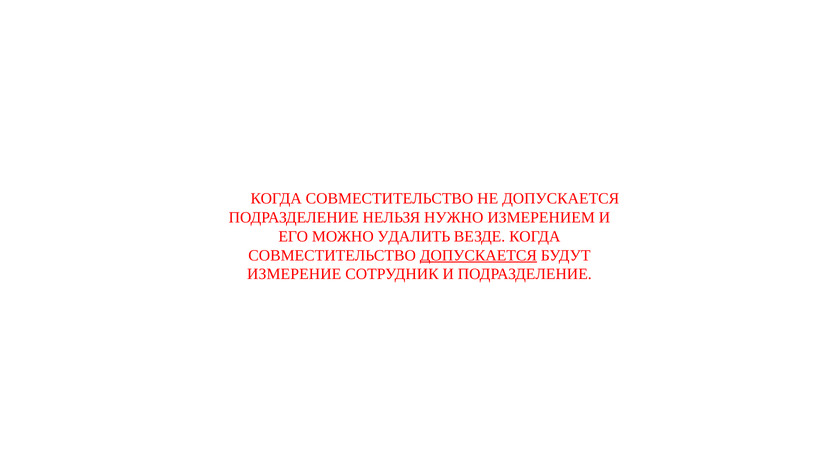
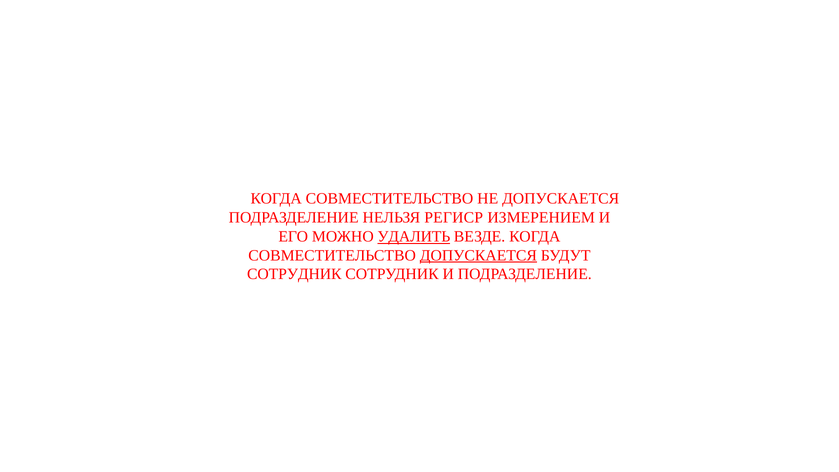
НУЖНО: НУЖНО -> РЕГИСР (454, 218)
УДАЛИТЬ underline: none -> present (414, 236)
ИЗМЕРЕНИЕ: ИЗМЕРЕНИЕ -> СОТРУДНИК (294, 274)
